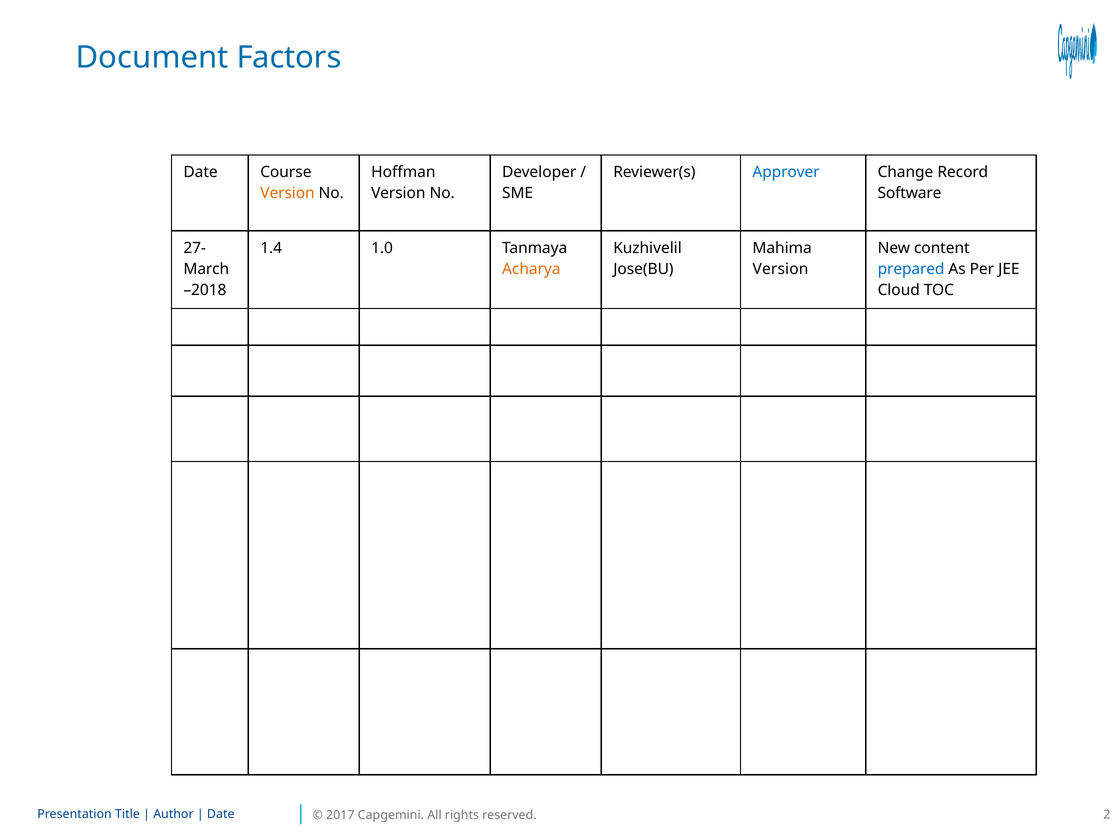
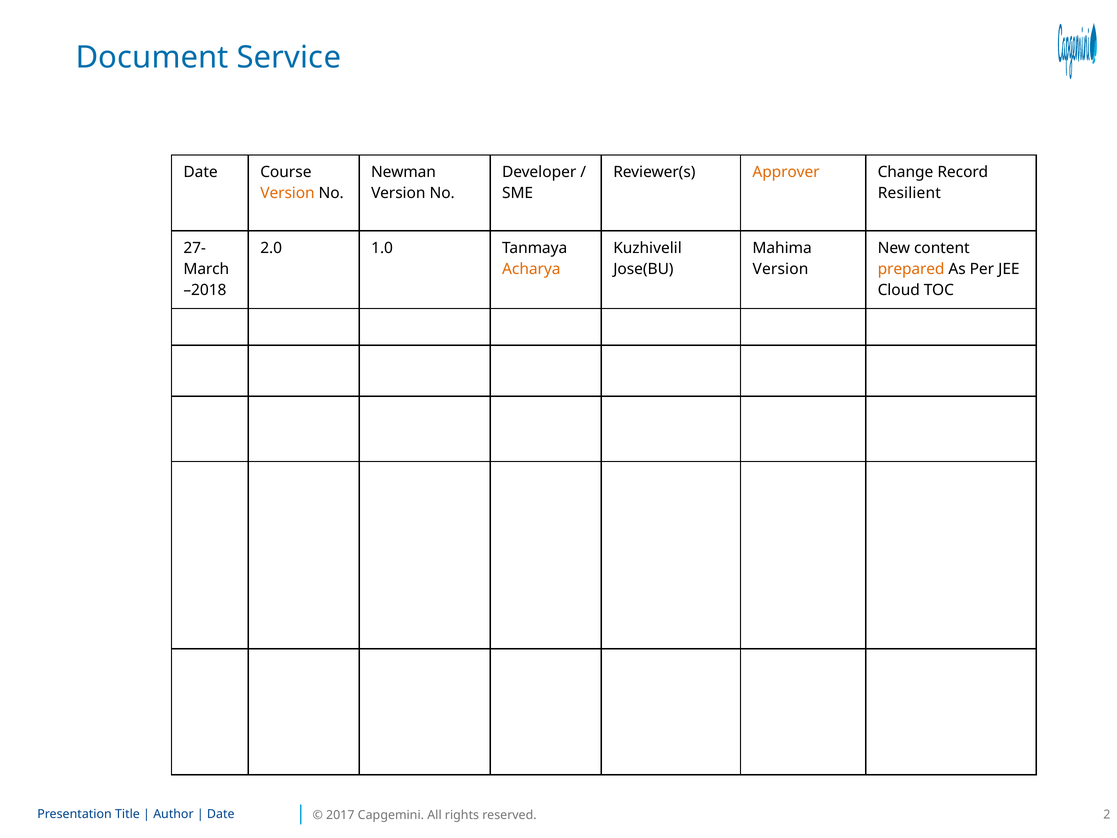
Factors: Factors -> Service (289, 57)
Hoffman: Hoffman -> Newman (403, 172)
Approver colour: blue -> orange (786, 172)
Software: Software -> Resilient (909, 193)
1.4: 1.4 -> 2.0 (271, 248)
prepared colour: blue -> orange (911, 269)
